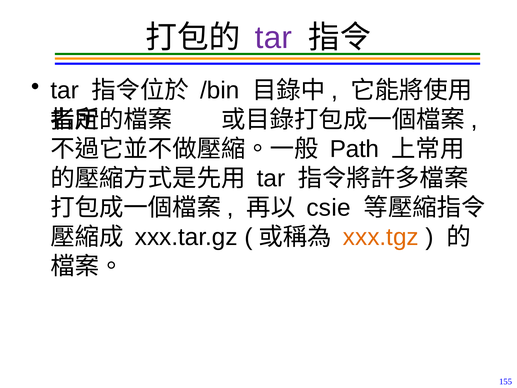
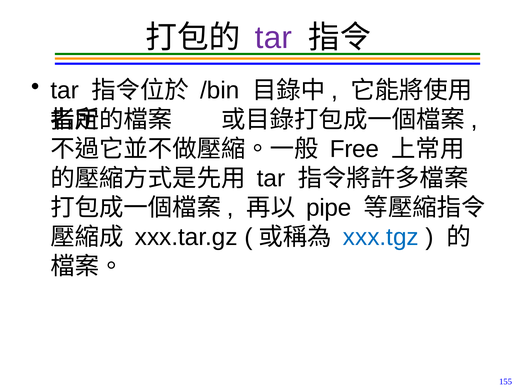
Path: Path -> Free (354, 149)
csie: csie -> pipe (329, 208)
xxx.tgz colour: orange -> blue (381, 237)
